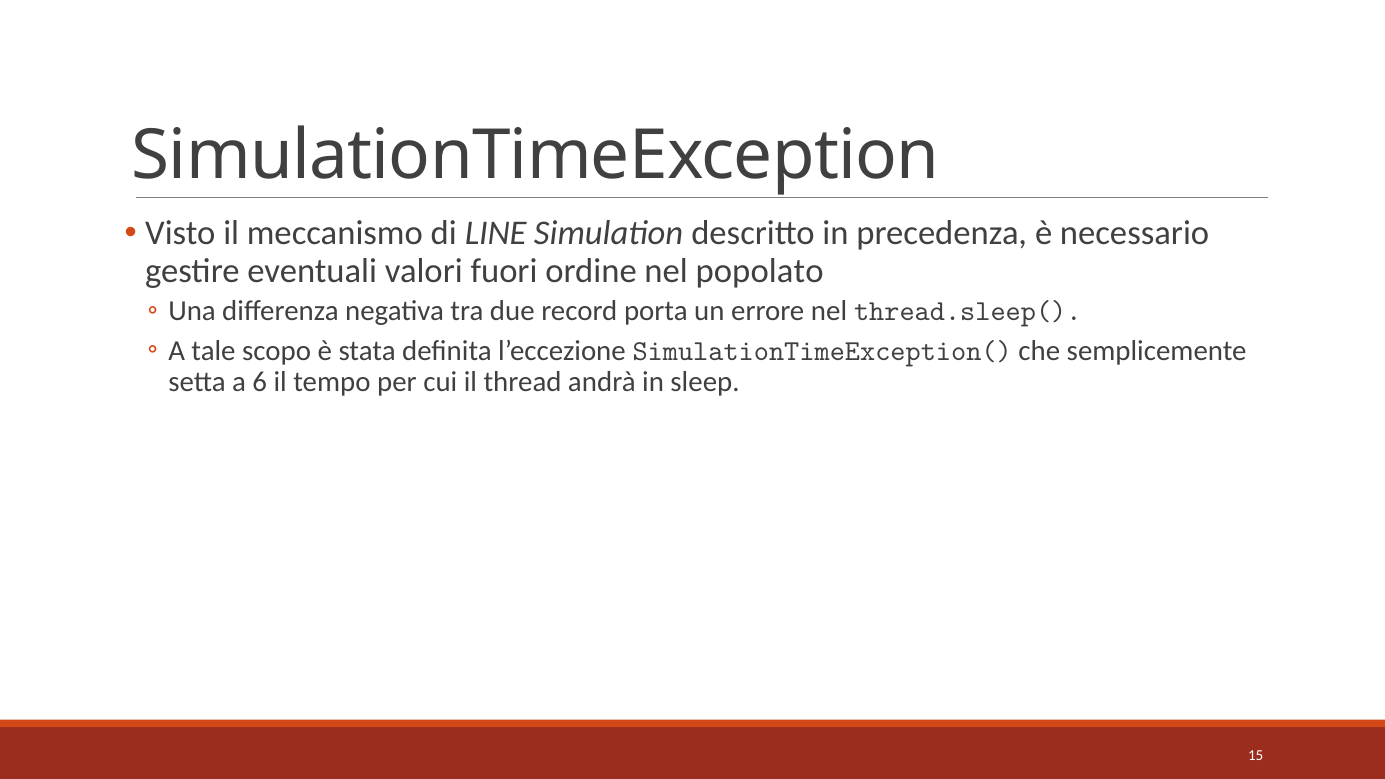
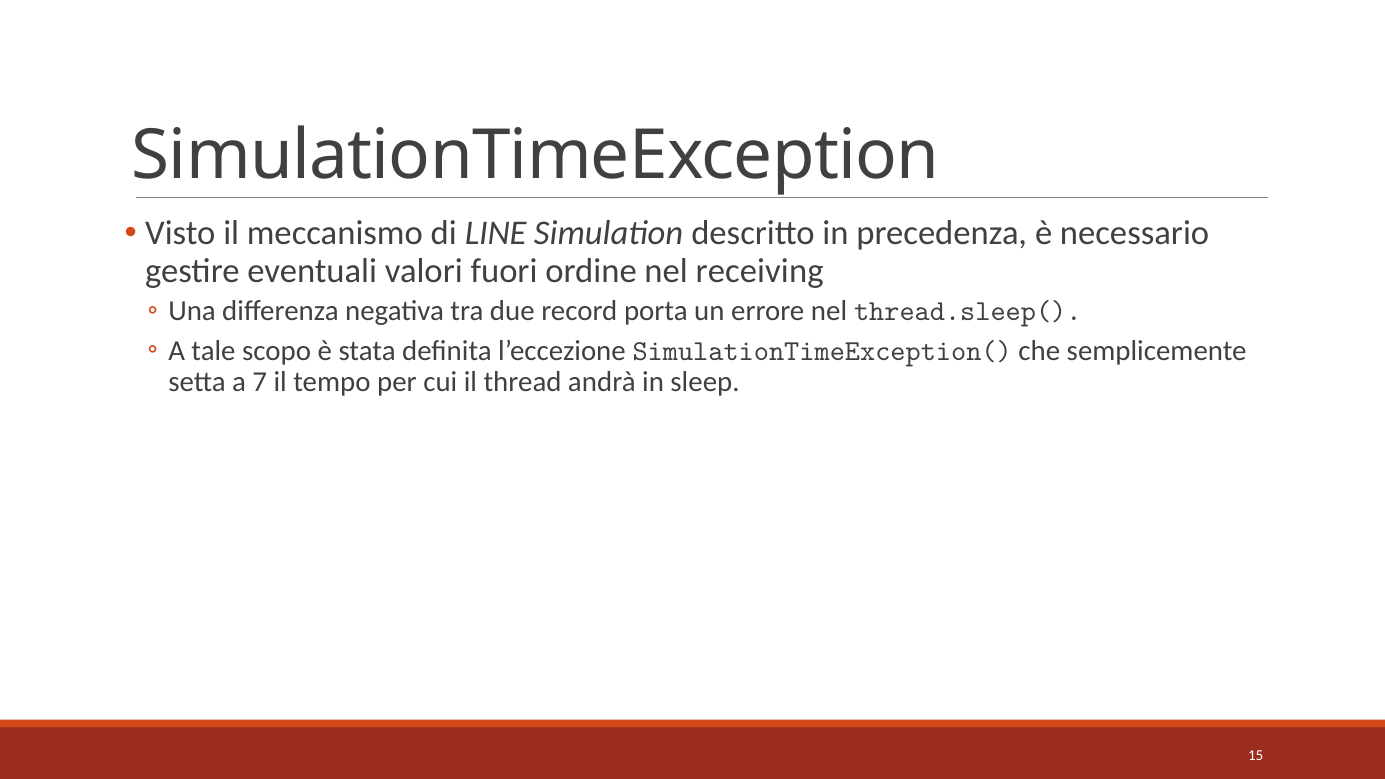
popolato: popolato -> receiving (760, 271)
6: 6 -> 7 (260, 382)
